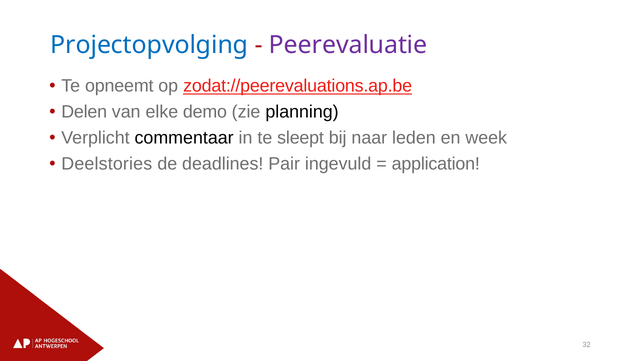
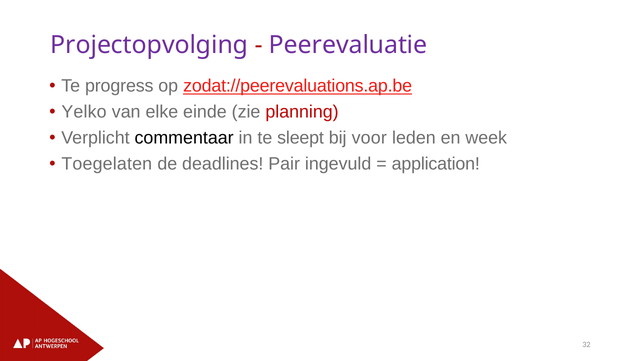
Projectopvolging colour: blue -> purple (149, 45)
opneemt: opneemt -> progress (119, 86)
Delen: Delen -> Yelko (84, 112)
demo: demo -> einde (205, 112)
planning colour: black -> red (302, 112)
naar: naar -> voor (369, 138)
Deelstories: Deelstories -> Toegelaten (107, 164)
